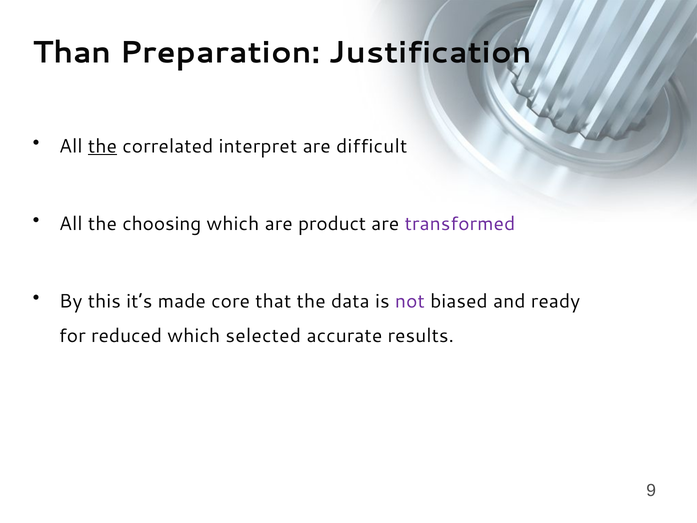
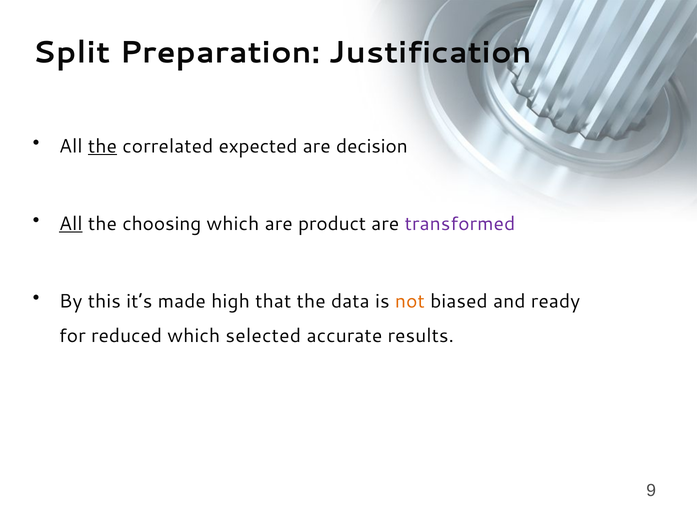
Than: Than -> Split (72, 52)
interpret: interpret -> expected (258, 146)
difficult: difficult -> decision (372, 146)
All underline: none -> present (71, 224)
core: core -> high (231, 301)
not colour: purple -> orange (410, 301)
